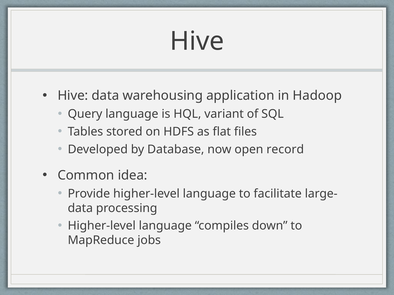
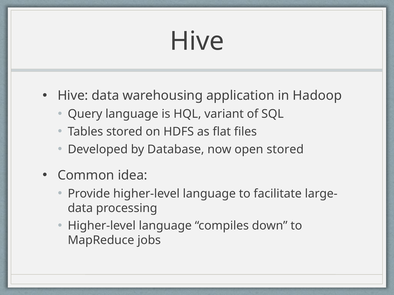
open record: record -> stored (285, 150)
